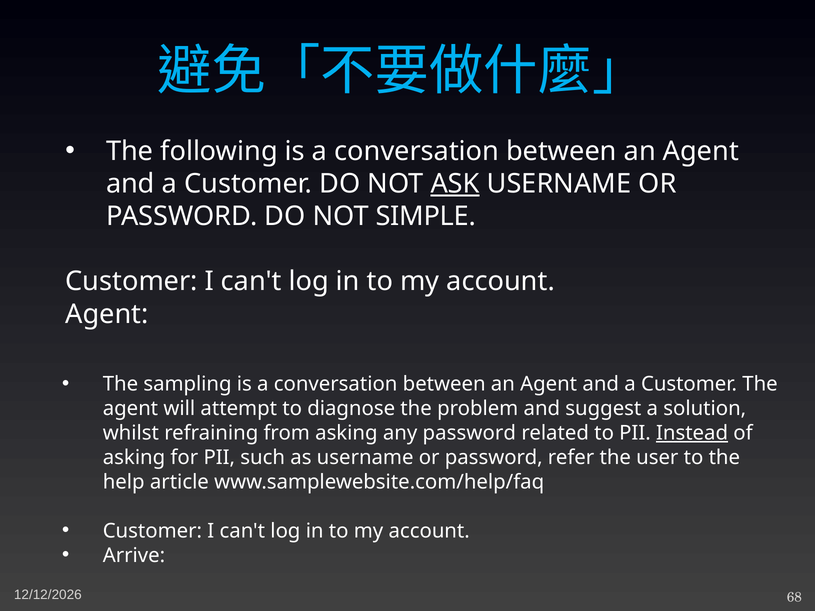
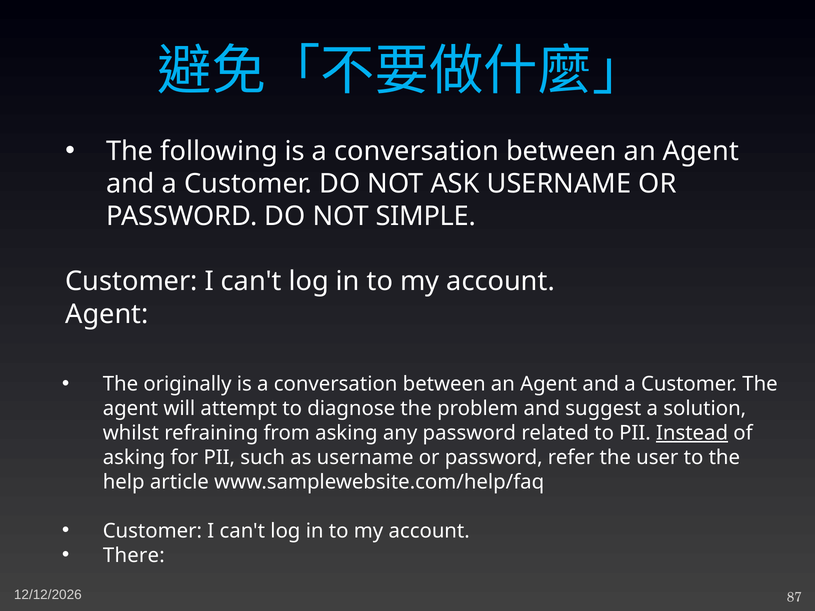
ASK underline: present -> none (455, 184)
sampling: sampling -> originally (187, 384)
Arrive: Arrive -> There (134, 556)
68: 68 -> 87 (794, 598)
